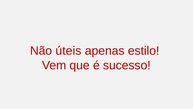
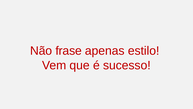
úteis: úteis -> frase (69, 51)
